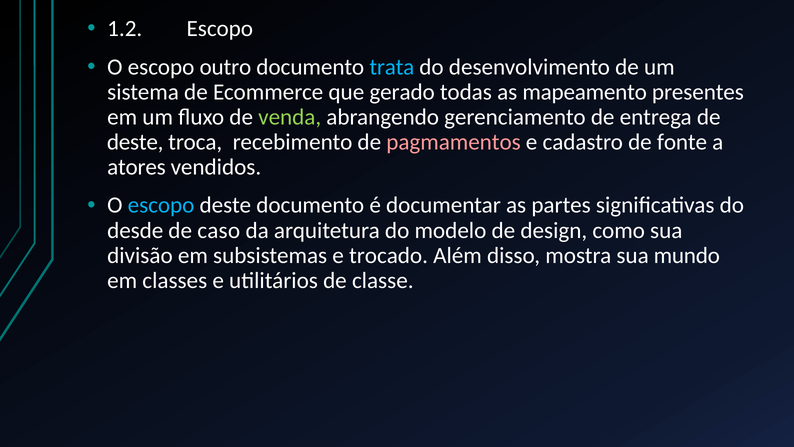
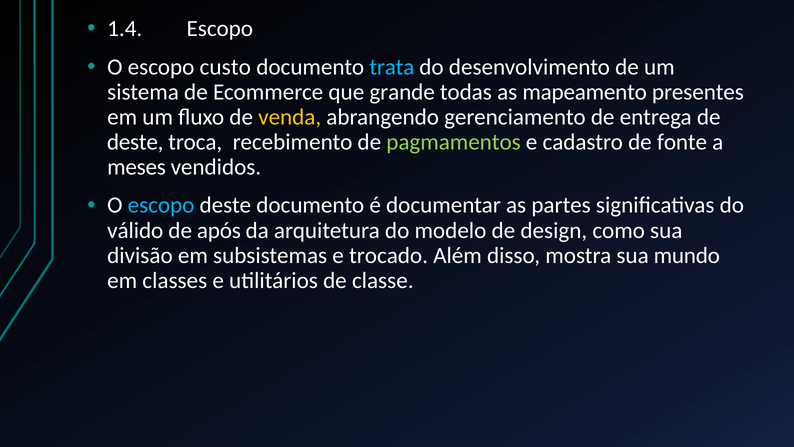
1.2: 1.2 -> 1.4 (125, 29)
outro: outro -> custo (225, 67)
gerado: gerado -> grande (402, 92)
venda colour: light green -> yellow (290, 117)
pagmamentos colour: pink -> light green (454, 142)
atores: atores -> meses (136, 167)
desde: desde -> válido (135, 230)
caso: caso -> após (219, 230)
